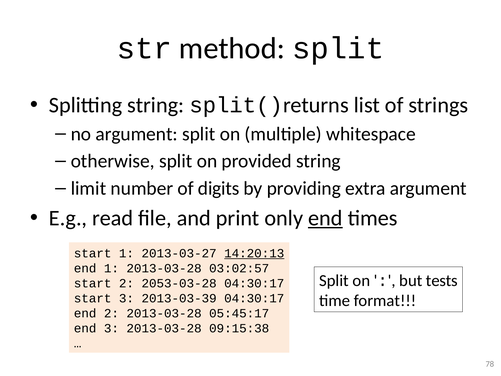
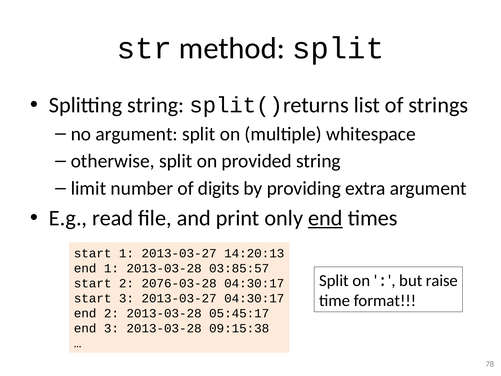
14:20:13 underline: present -> none (254, 253)
03:02:57: 03:02:57 -> 03:85:57 (239, 268)
tests: tests -> raise (442, 280)
2053-03-28: 2053-03-28 -> 2076-03-28 (179, 283)
3 2013-03-39: 2013-03-39 -> 2013-03-27 (179, 298)
